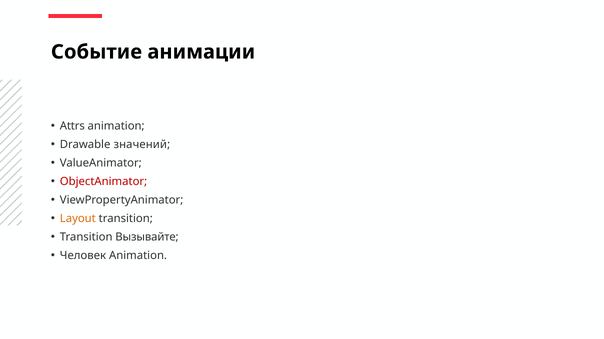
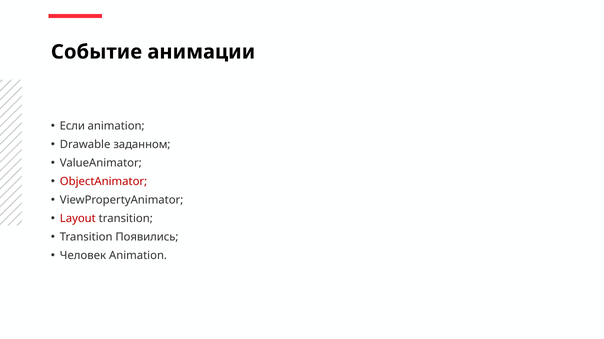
Attrs: Attrs -> Если (72, 126)
значений: значений -> заданном (142, 145)
Layout colour: orange -> red (78, 219)
Вызывайте: Вызывайте -> Появились (147, 237)
